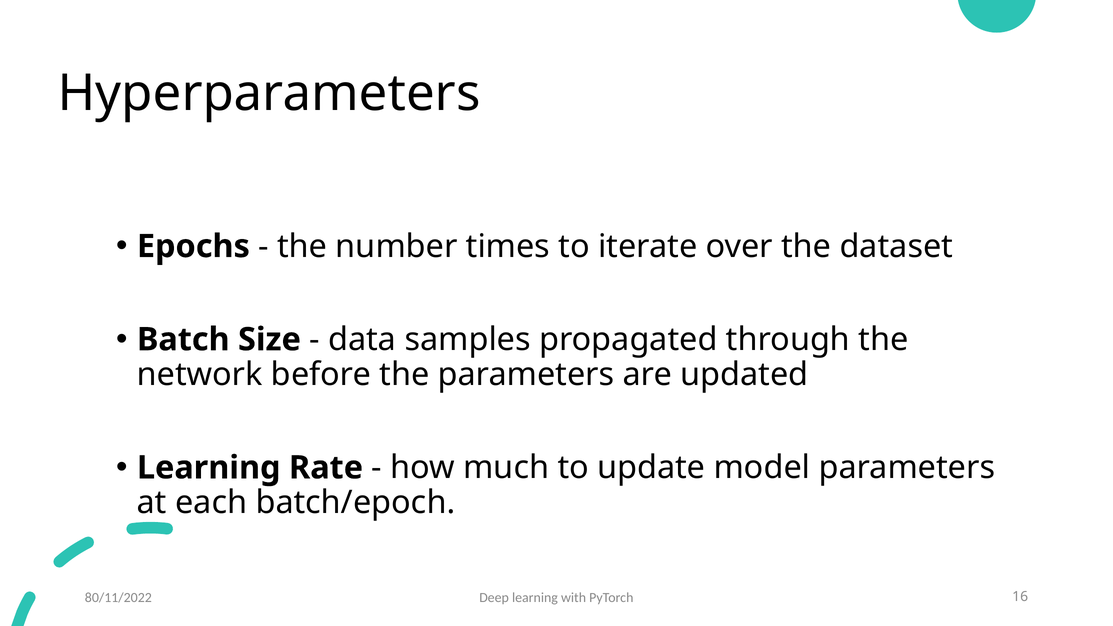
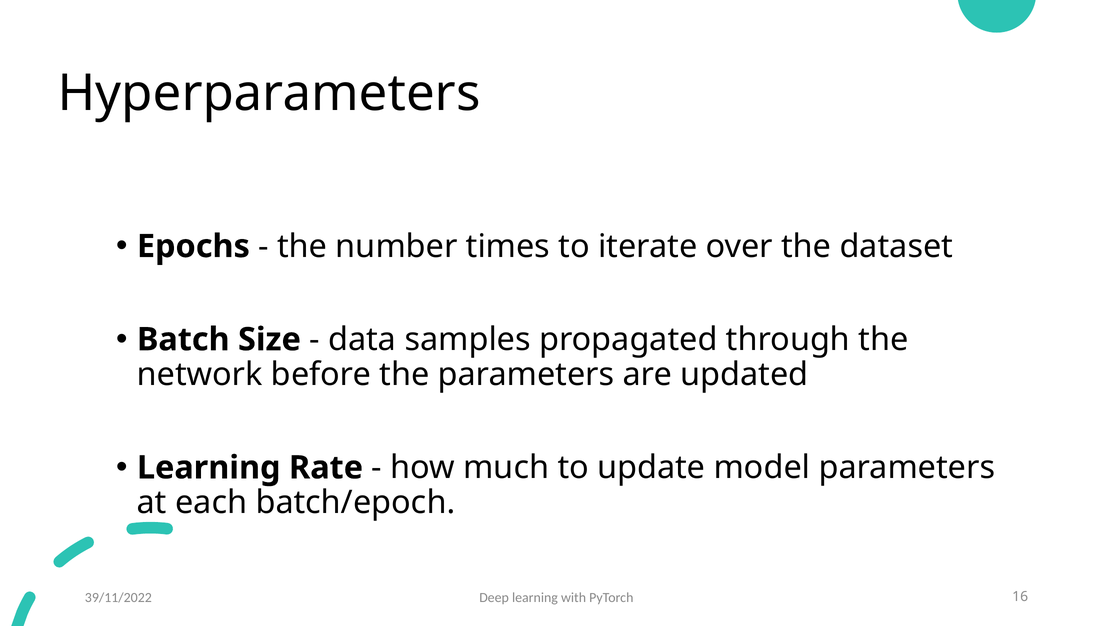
80/11/2022: 80/11/2022 -> 39/11/2022 (118, 598)
